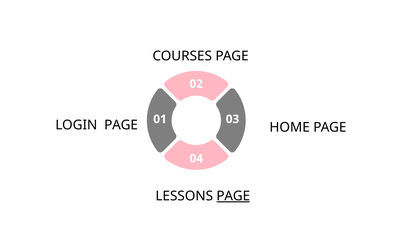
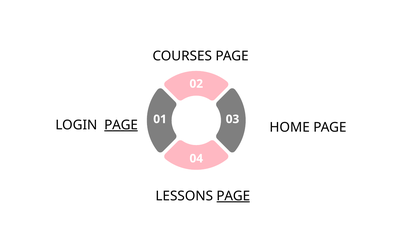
PAGE underline: none -> present (121, 125)
